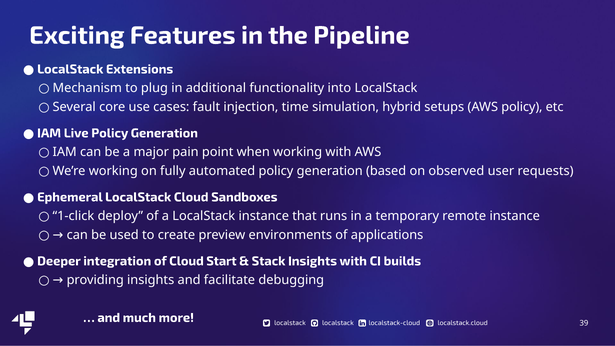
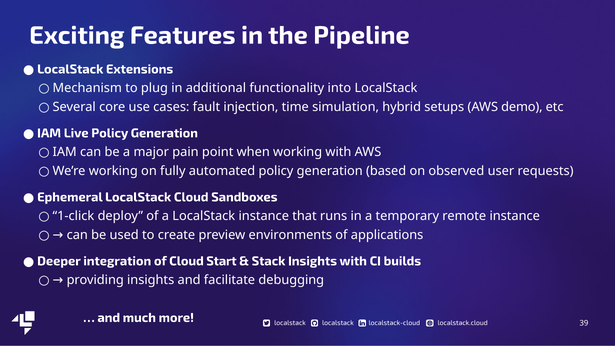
AWS policy: policy -> demo (522, 107)
